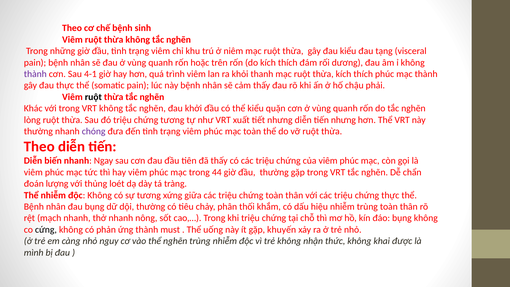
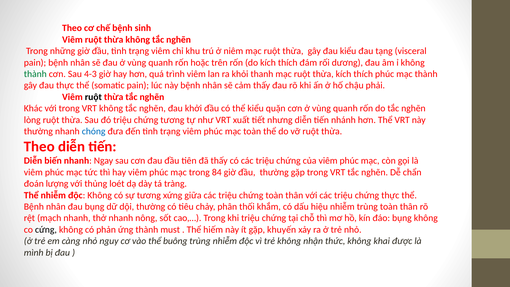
thành colour: purple -> green (35, 74)
4-1: 4-1 -> 4-3 (90, 74)
tiến nhưng: nhưng -> nhánh (343, 120)
chóng colour: purple -> blue (94, 131)
44: 44 -> 84 (217, 172)
uống: uống -> hiếm (213, 230)
thể nghẽn: nghẽn -> buông (175, 241)
